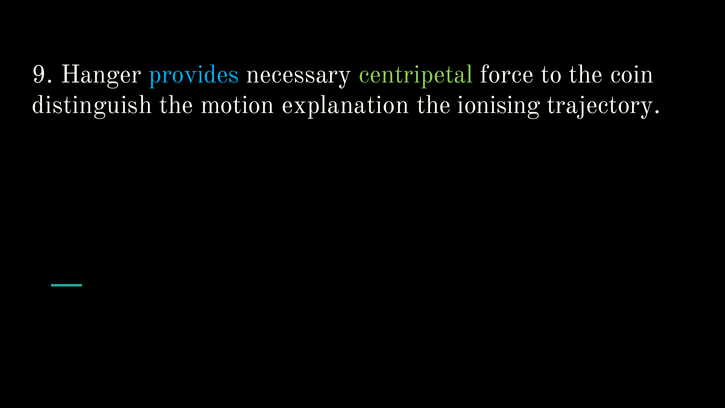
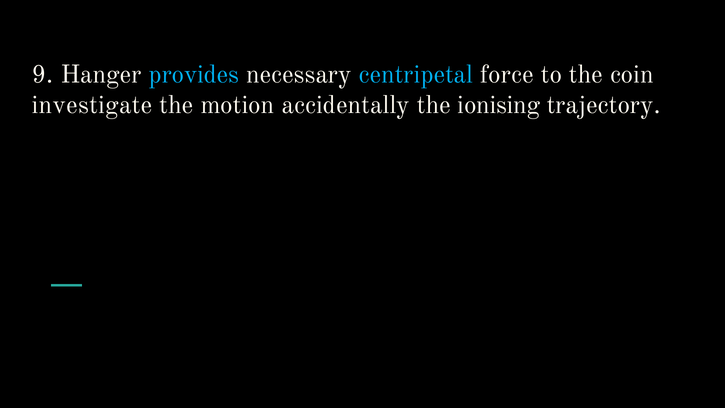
centripetal colour: light green -> light blue (416, 75)
distinguish: distinguish -> investigate (92, 105)
explanation: explanation -> accidentally (346, 105)
